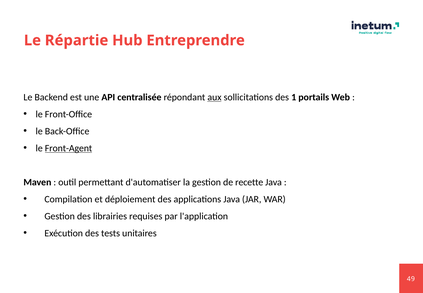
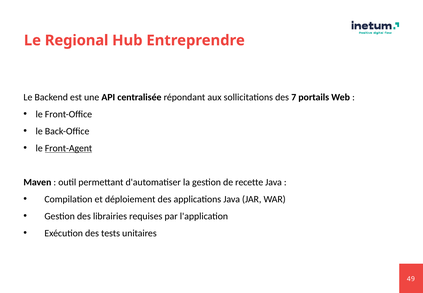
Répartie: Répartie -> Regional (77, 40)
aux underline: present -> none (214, 97)
1: 1 -> 7 (294, 97)
